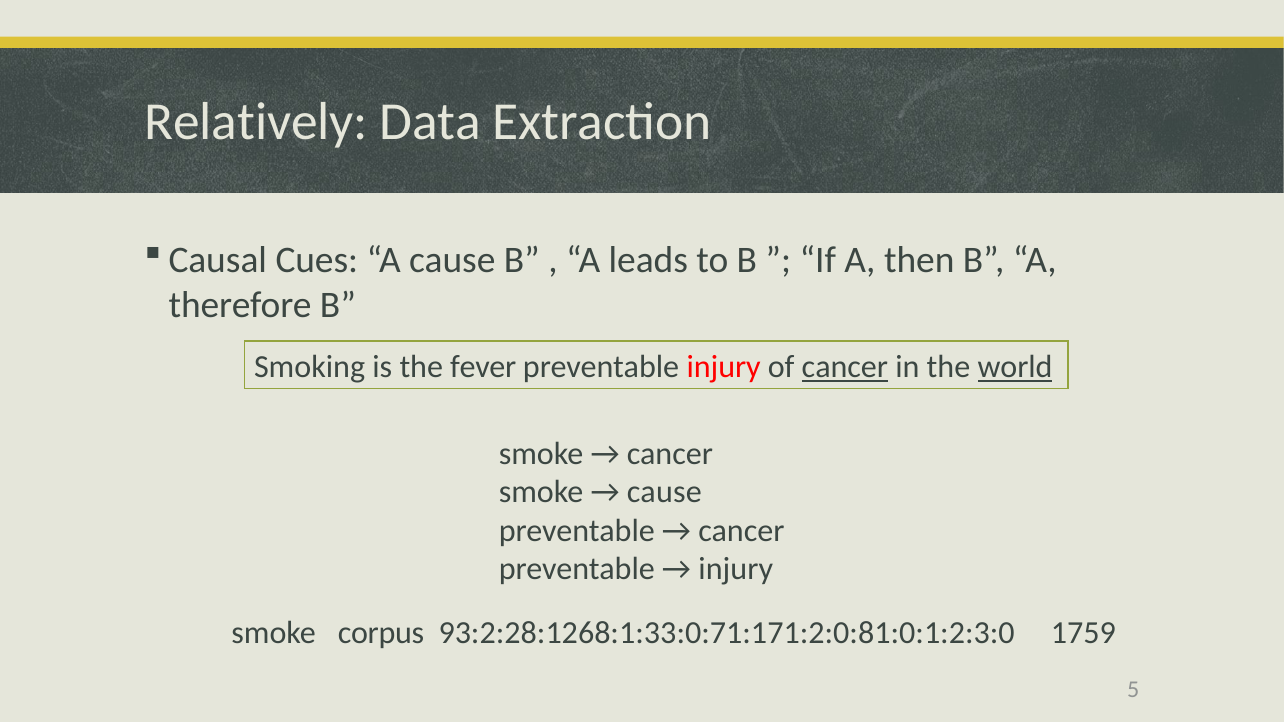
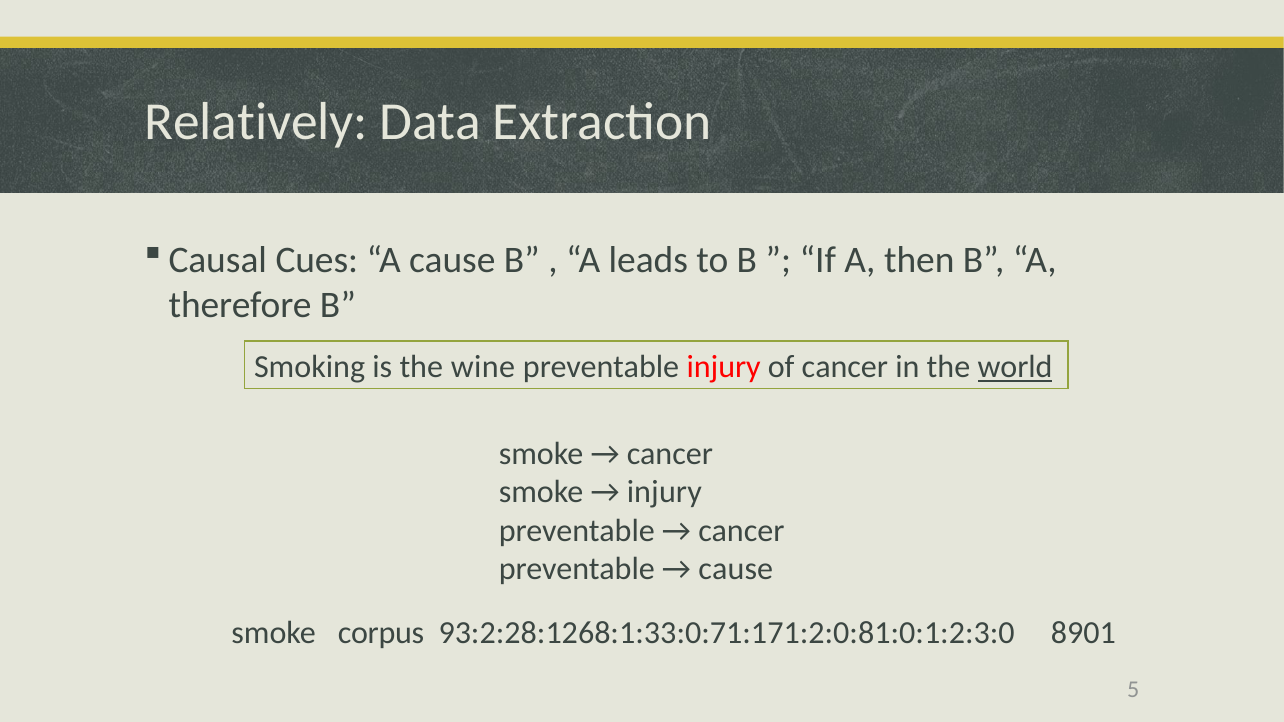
fever: fever -> wine (483, 367)
cancer underline: present -> none (845, 367)
cause: cause -> injury (664, 493)
injury: injury -> cause (736, 570)
1759: 1759 -> 8901 (1083, 633)
